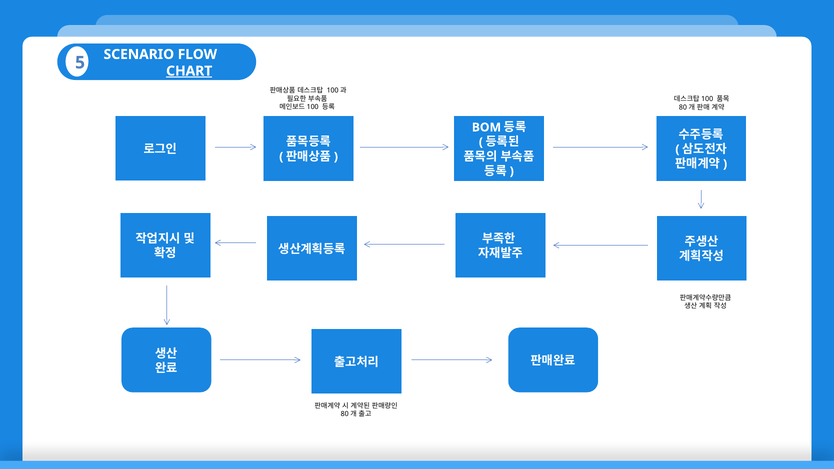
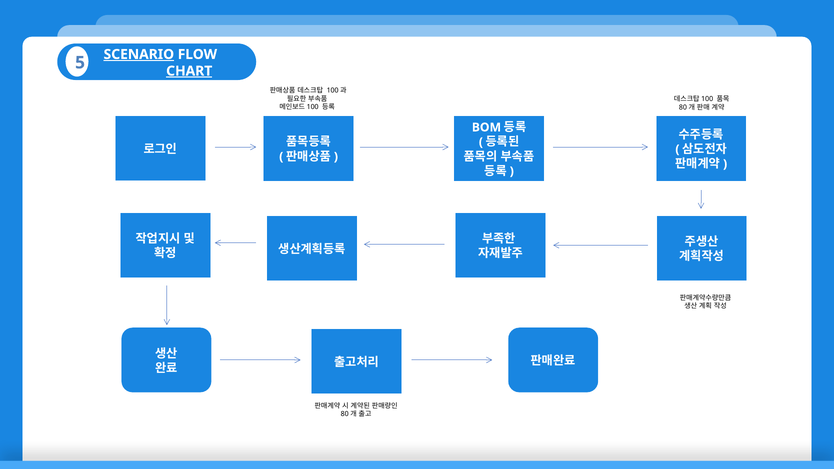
SCENARIO underline: none -> present (139, 54)
